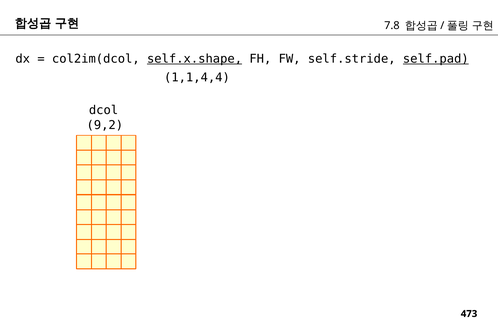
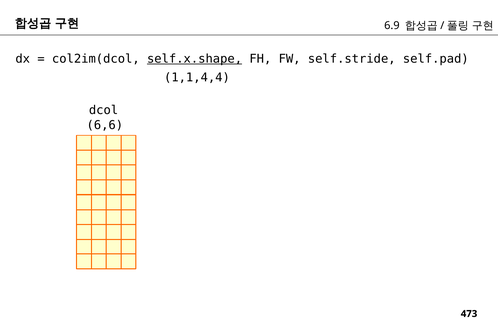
7.8: 7.8 -> 6.9 (392, 26)
self.pad underline: present -> none (436, 59)
9,2: 9,2 -> 6,6 (105, 125)
